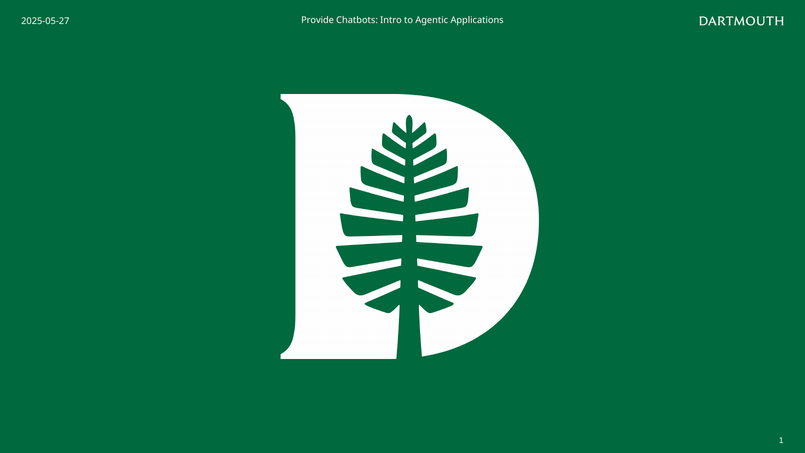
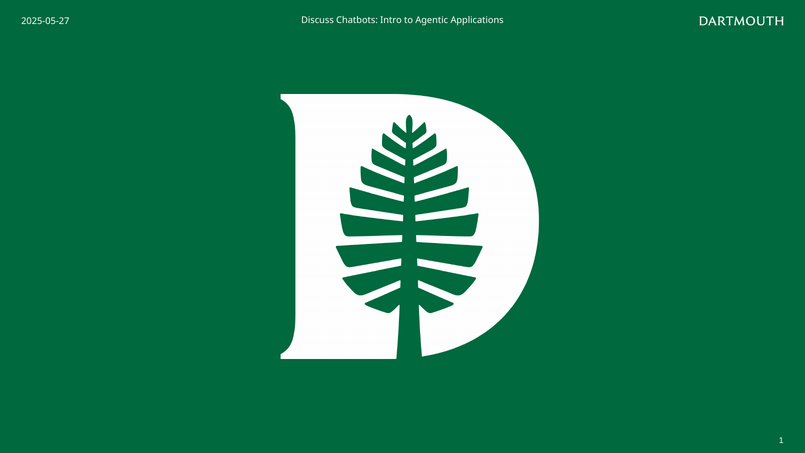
Provide: Provide -> Discuss (317, 20)
